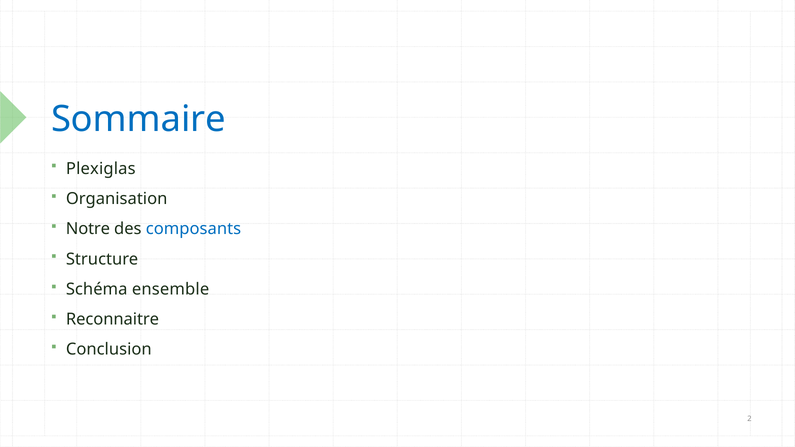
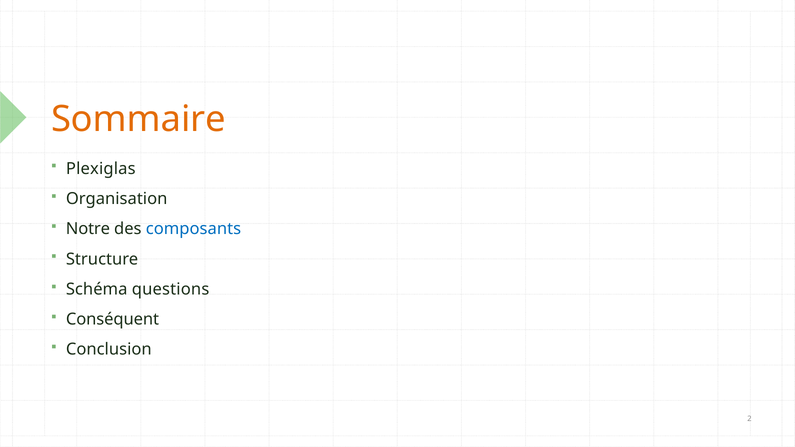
Sommaire colour: blue -> orange (138, 119)
ensemble: ensemble -> questions (171, 289)
Reconnaitre: Reconnaitre -> Conséquent (112, 319)
